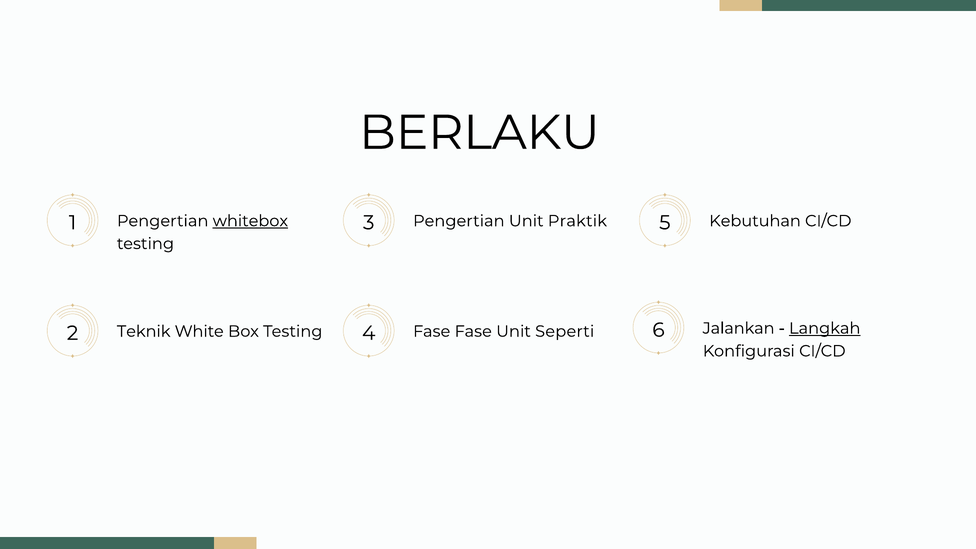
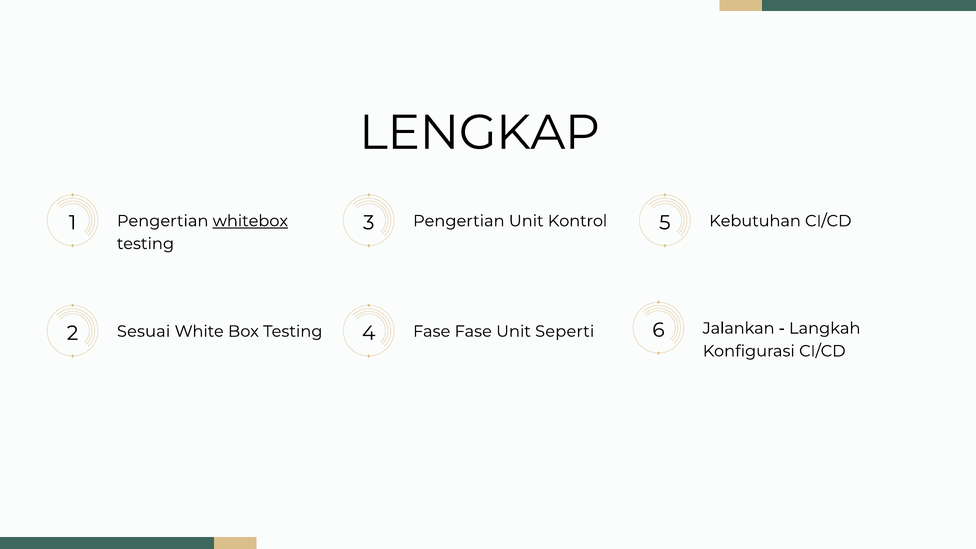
BERLAKU: BERLAKU -> LENGKAP (480, 133)
Praktik: Praktik -> Kontrol (578, 221)
Teknik: Teknik -> Sesuai (144, 331)
Langkah underline: present -> none (825, 328)
